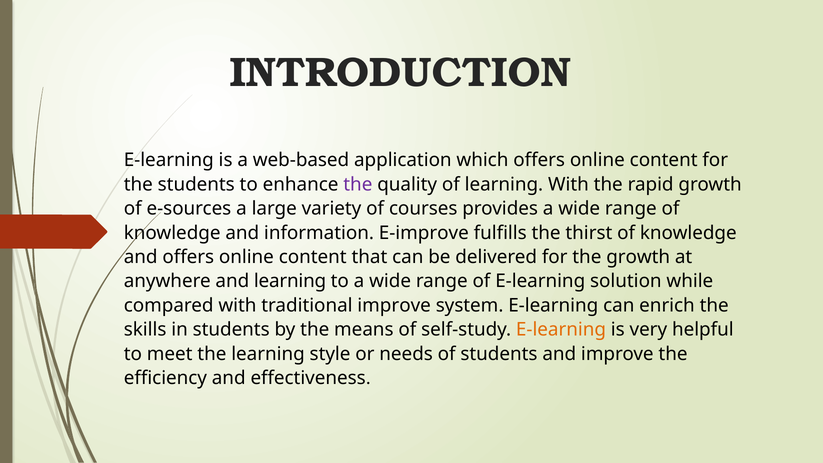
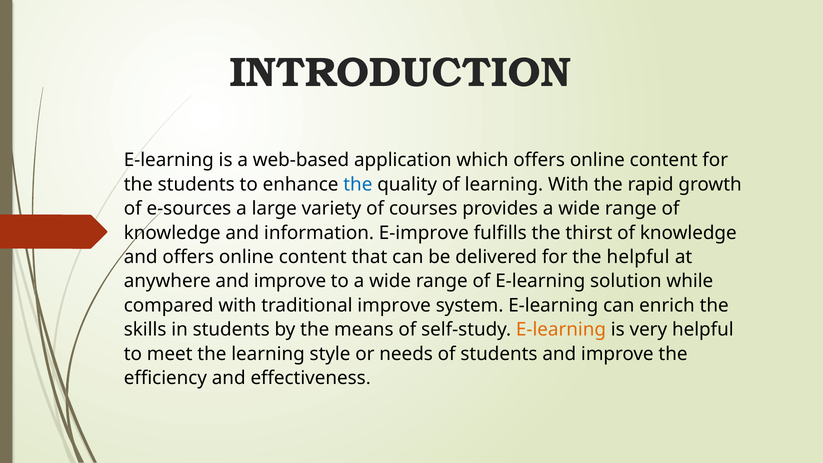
the colour: purple -> blue (358, 184)
the growth: growth -> helpful (638, 257)
anywhere and learning: learning -> improve (290, 281)
